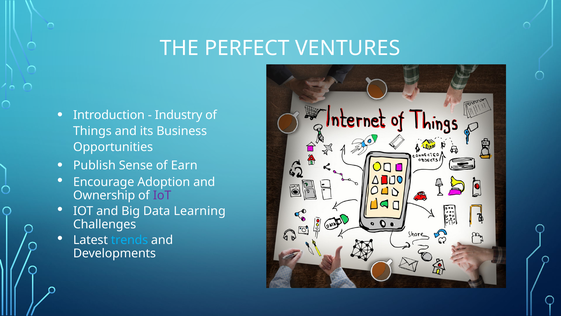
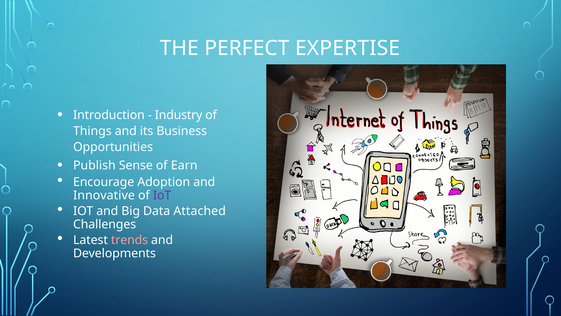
VENTURES: VENTURES -> EXPERTISE (348, 48)
Ownership: Ownership -> Innovative (104, 195)
Learning: Learning -> Attached (200, 211)
trends colour: light blue -> pink (130, 240)
